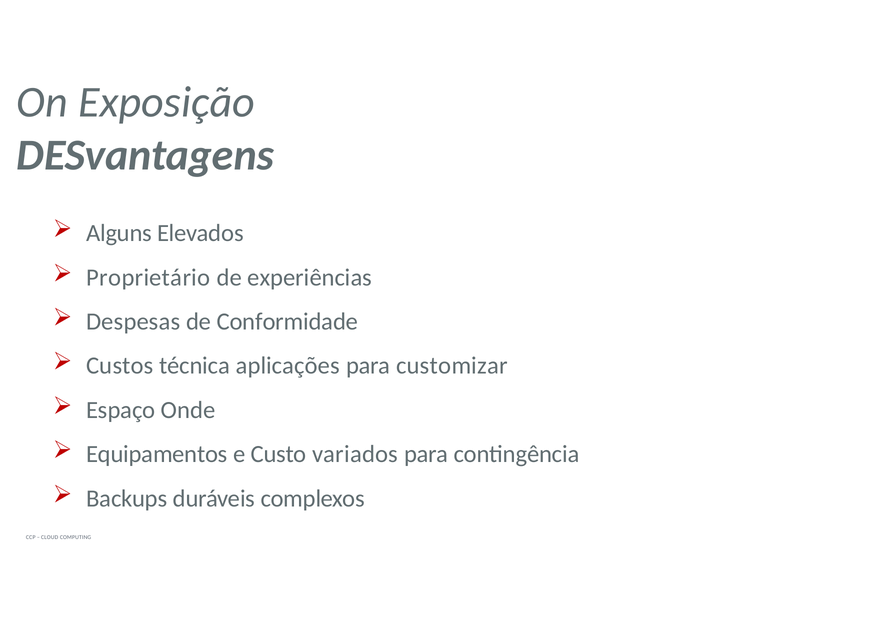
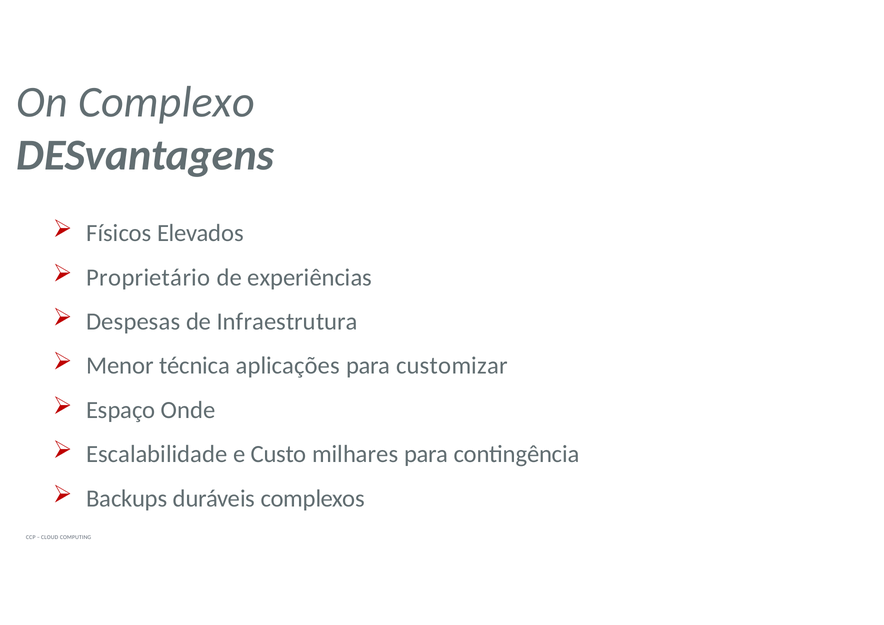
Exposição: Exposição -> Complexo (166, 102)
Alguns: Alguns -> Físicos (119, 233)
Conformidade: Conformidade -> Infraestrutura (287, 322)
Custos: Custos -> Menor (120, 366)
Equipamentos: Equipamentos -> Escalabilidade (157, 454)
variados: variados -> milhares (355, 454)
